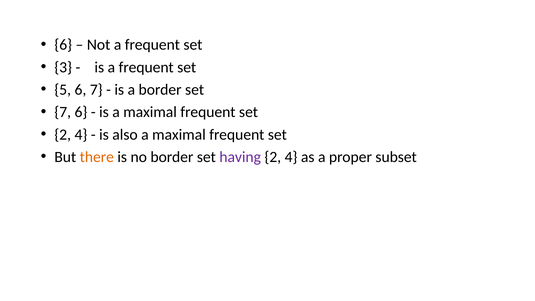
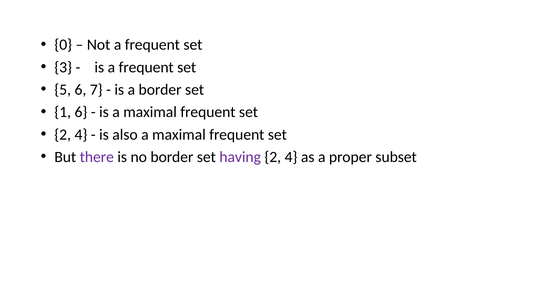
6: 6 -> 0 (63, 45)
7: 7 -> 1 (63, 112)
there colour: orange -> purple (97, 157)
